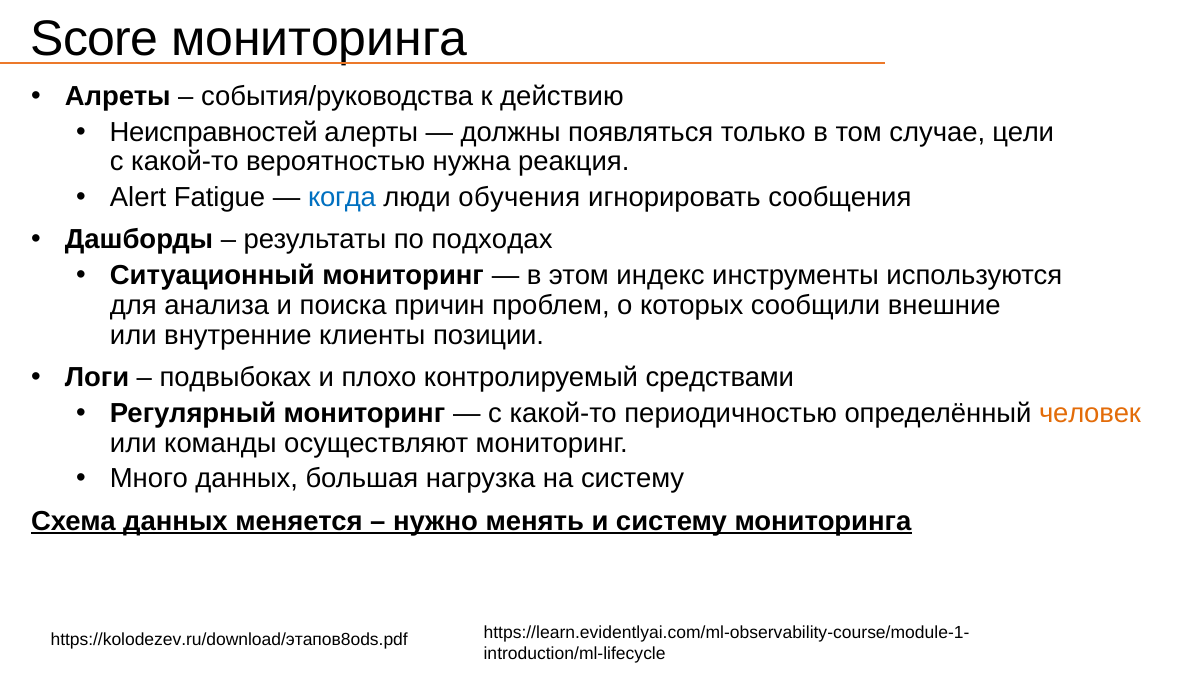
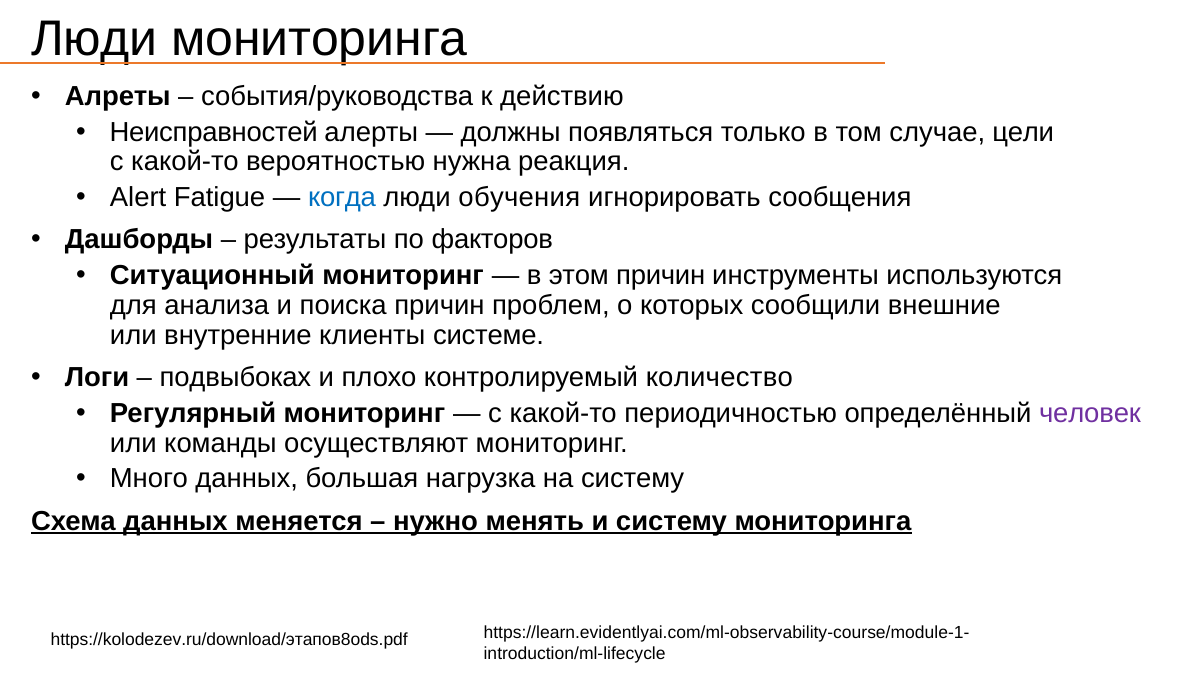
Score: Score -> Люди (94, 39)
подходах: подходах -> факторов (492, 240)
этом индекс: индекс -> причин (661, 276)
позиции: позиции -> системе (489, 335)
средствами: средствами -> количество (719, 377)
человек colour: orange -> purple (1090, 413)
